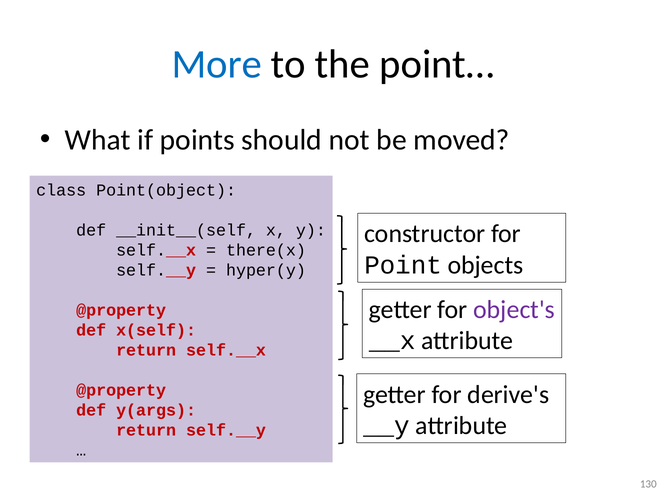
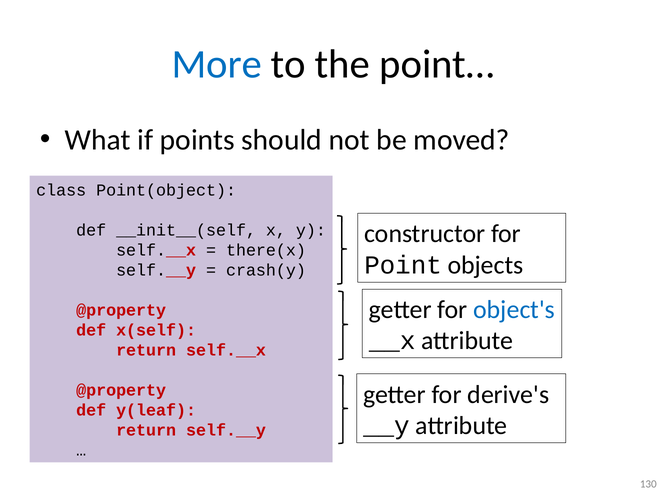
hyper(y: hyper(y -> crash(y (266, 270)
object's colour: purple -> blue (514, 309)
y(args: y(args -> y(leaf (156, 410)
